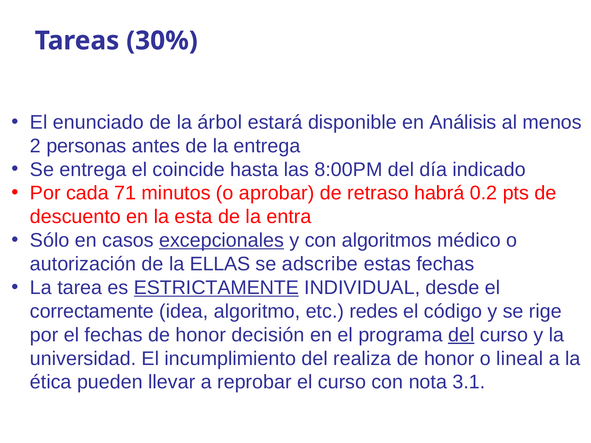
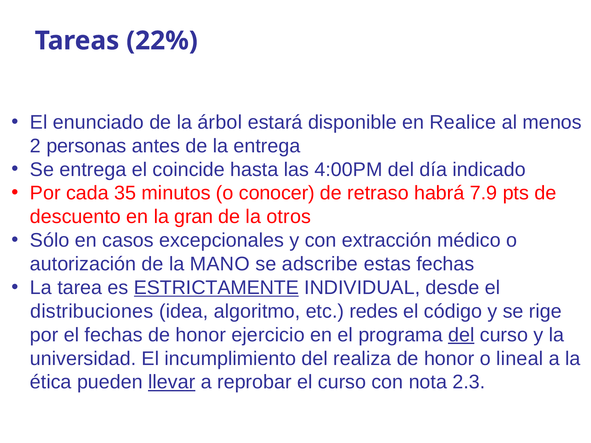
30%: 30% -> 22% (162, 41)
Análisis: Análisis -> Realice (463, 122)
8:00PM: 8:00PM -> 4:00PM (348, 170)
71: 71 -> 35 (125, 193)
aprobar: aprobar -> conocer (277, 193)
0.2: 0.2 -> 7.9 (484, 193)
esta: esta -> gran (194, 217)
entra: entra -> otros (289, 217)
excepcionales underline: present -> none (222, 241)
algoritmos: algoritmos -> extracción (387, 241)
ELLAS: ELLAS -> MANO (220, 264)
correctamente: correctamente -> distribuciones (92, 311)
decisión: decisión -> ejercicio (268, 335)
llevar underline: none -> present (172, 382)
3.1: 3.1 -> 2.3 (469, 382)
